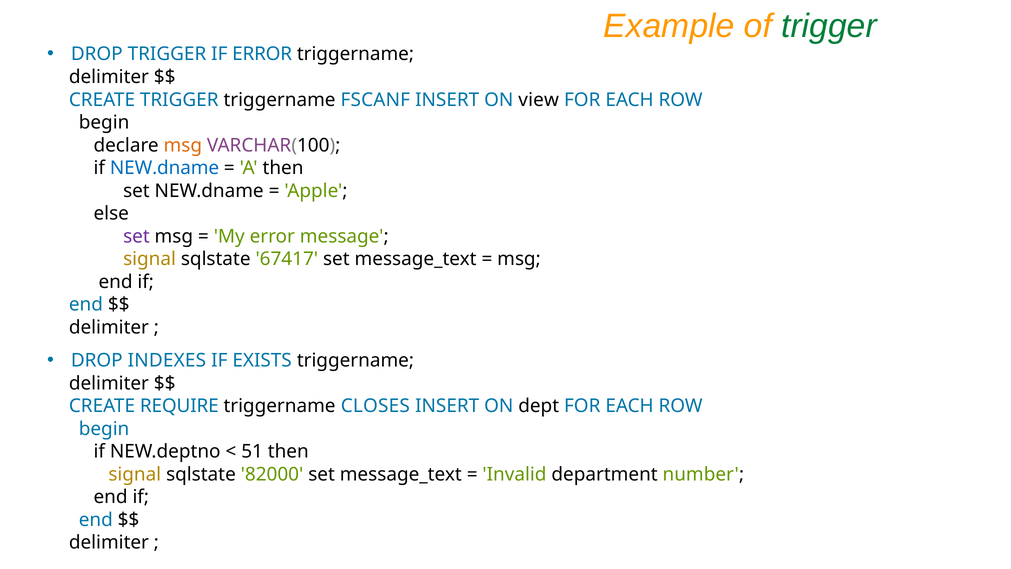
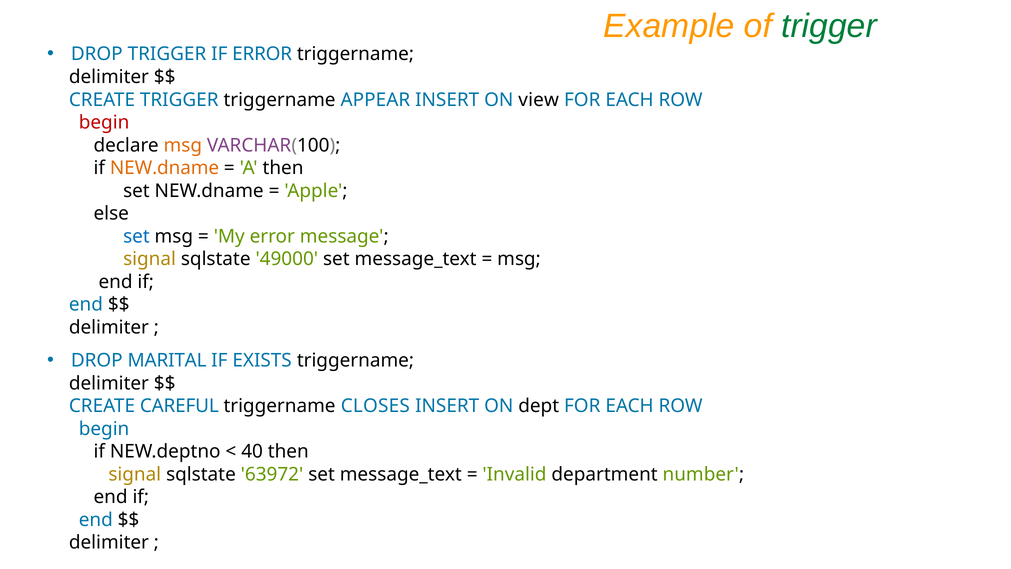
FSCANF: FSCANF -> APPEAR (375, 100)
begin colour: black -> red (104, 122)
NEW.dname colour: blue -> orange (164, 168)
set colour: purple -> blue (136, 236)
67417: 67417 -> 49000 (287, 259)
INDEXES: INDEXES -> MARITAL (167, 360)
REQUIRE: REQUIRE -> CAREFUL (179, 406)
51: 51 -> 40 (252, 451)
82000: 82000 -> 63972 (272, 474)
